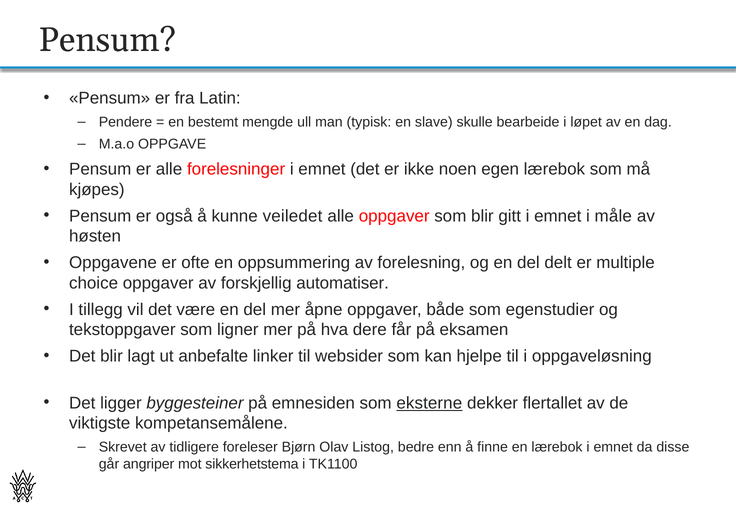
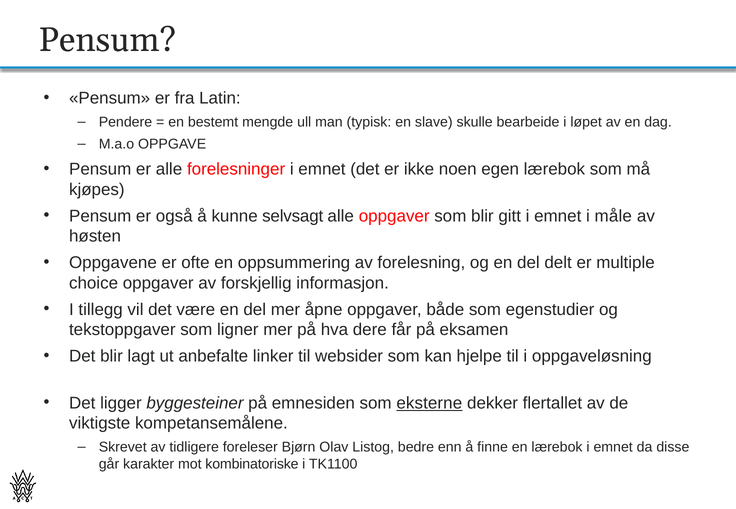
veiledet: veiledet -> selvsagt (293, 216)
automatiser: automatiser -> informasjon (343, 283)
angriper: angriper -> karakter (149, 465)
sikkerhetstema: sikkerhetstema -> kombinatoriske (252, 465)
